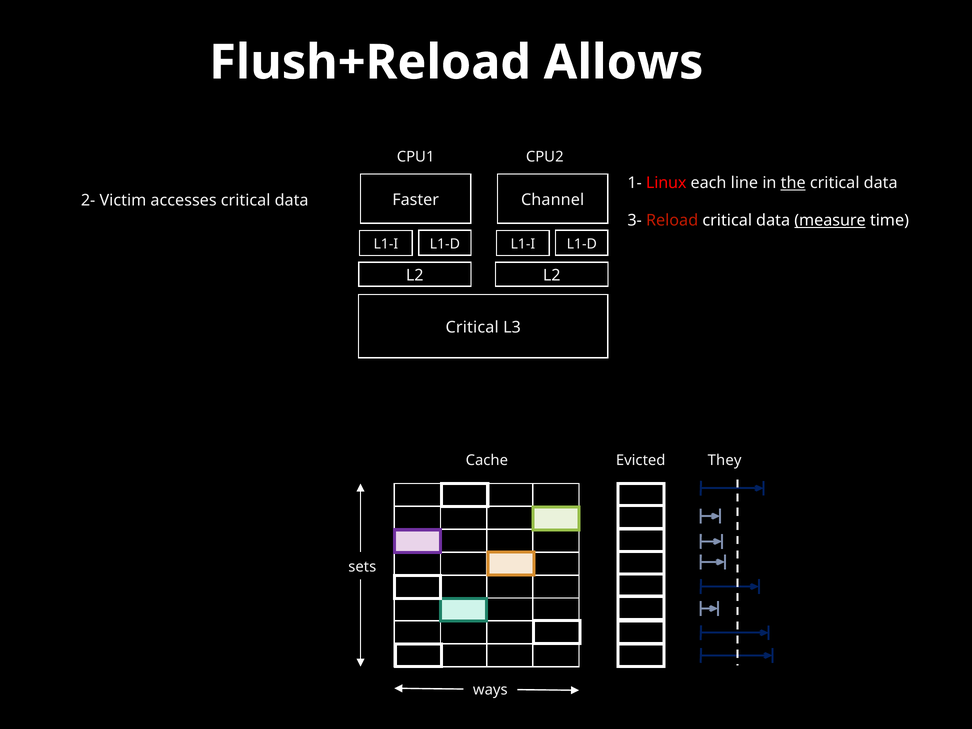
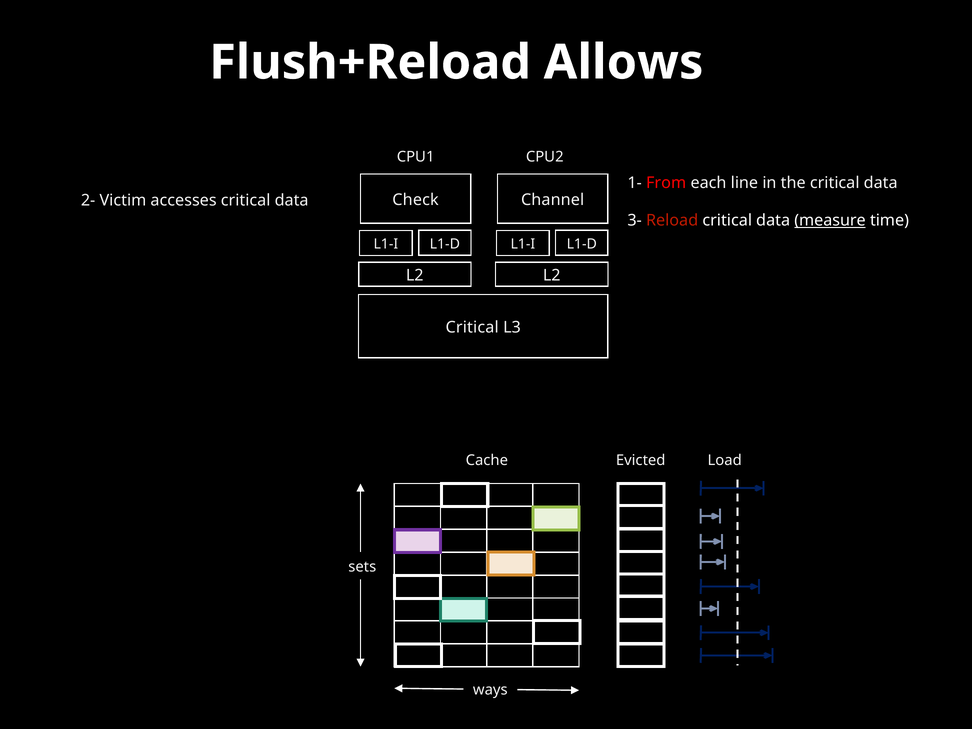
Linux: Linux -> From (666, 183)
the underline: present -> none (793, 183)
Faster: Faster -> Check (416, 200)
They: They -> Load (725, 461)
